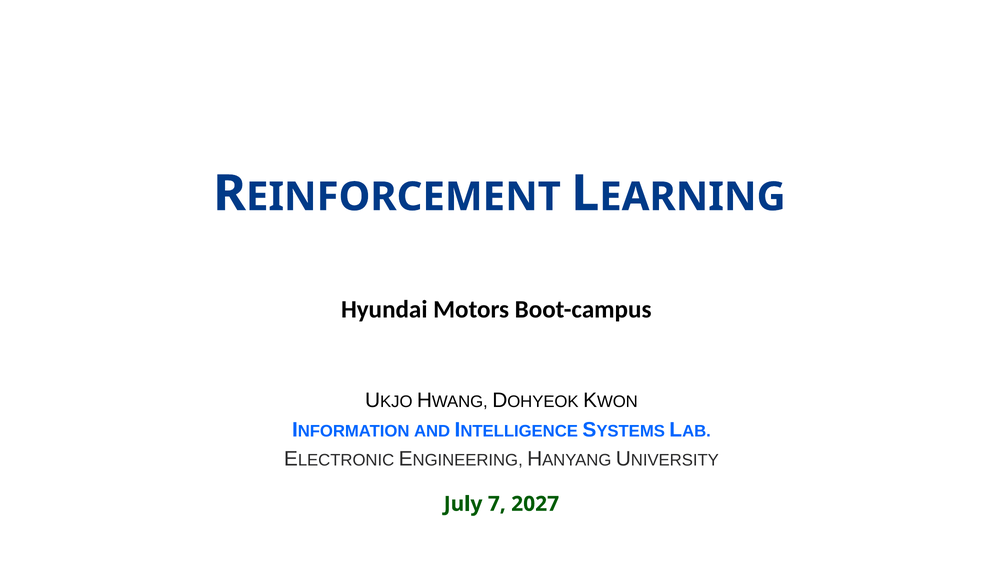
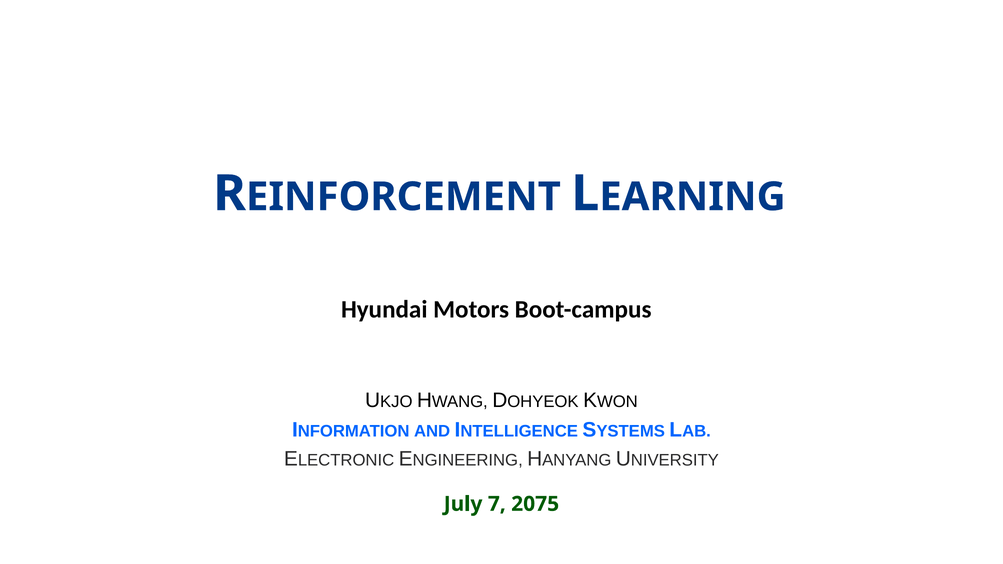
2027: 2027 -> 2075 (535, 504)
